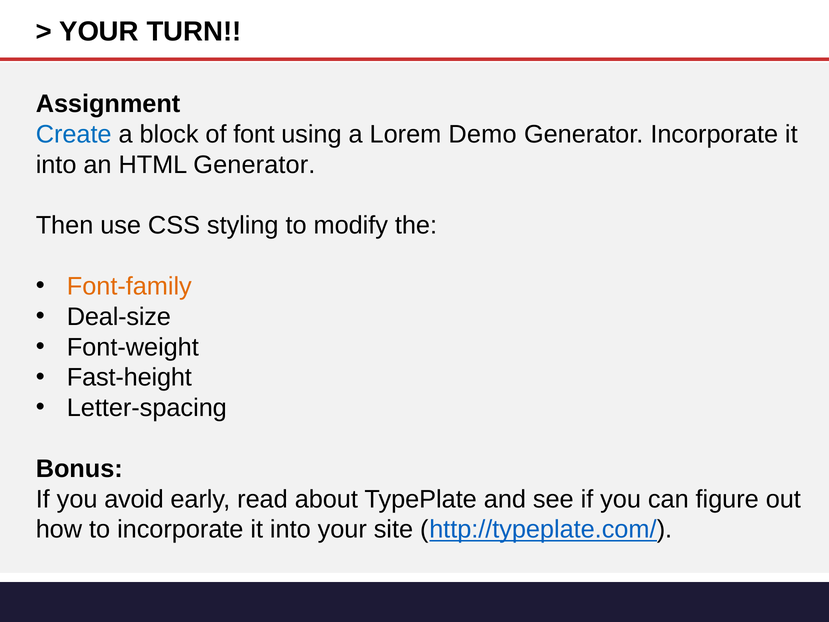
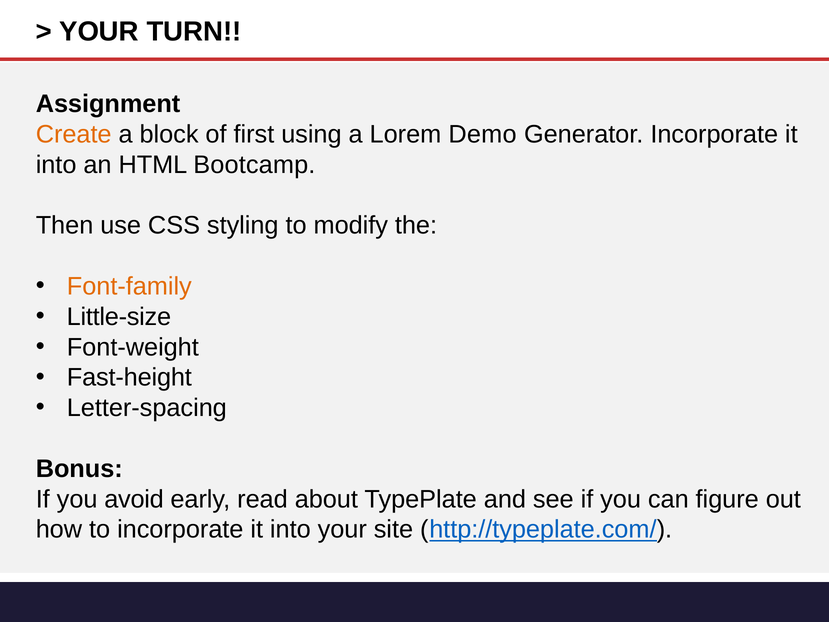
Create colour: blue -> orange (74, 134)
font: font -> first (254, 134)
HTML Generator: Generator -> Bootcamp (254, 165)
Deal-size: Deal-size -> Little-size (119, 317)
